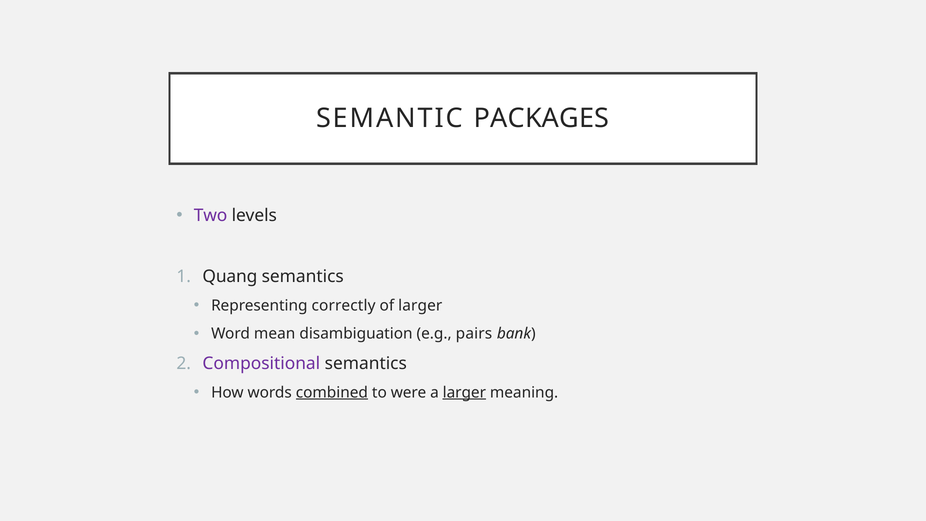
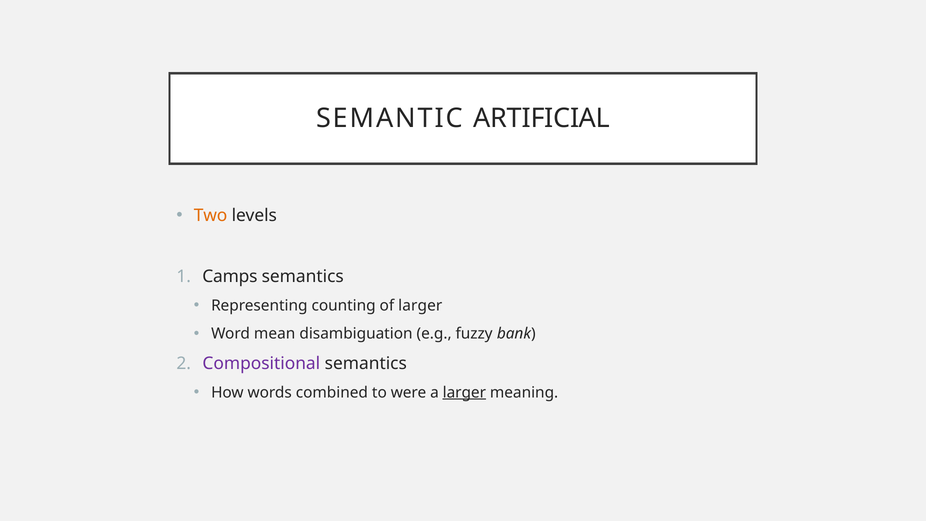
PACKAGES: PACKAGES -> ARTIFICIAL (542, 118)
Two colour: purple -> orange (211, 215)
Quang: Quang -> Camps (230, 276)
correctly: correctly -> counting (344, 306)
pairs: pairs -> fuzzy (474, 334)
combined underline: present -> none (332, 392)
